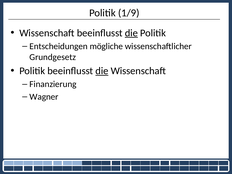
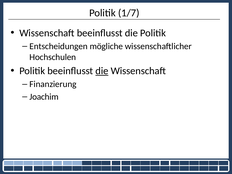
1/9: 1/9 -> 1/7 (129, 13)
die underline: present -> none (131, 33)
Grundgesetz: Grundgesetz -> Hochschulen (53, 57)
Wagner: Wagner -> Joachim (44, 97)
